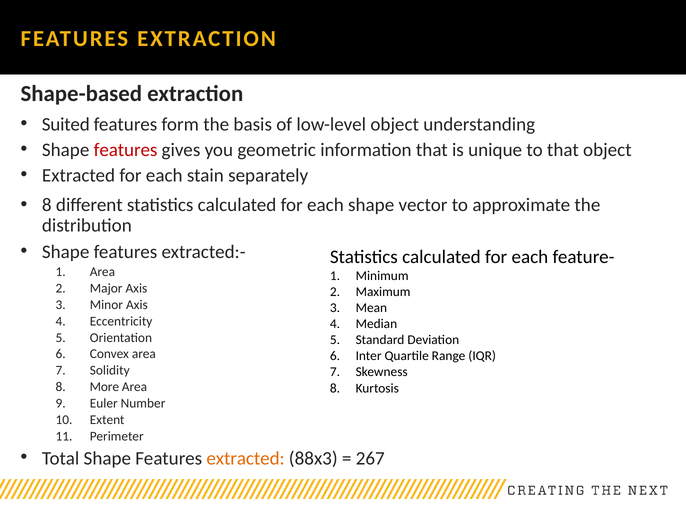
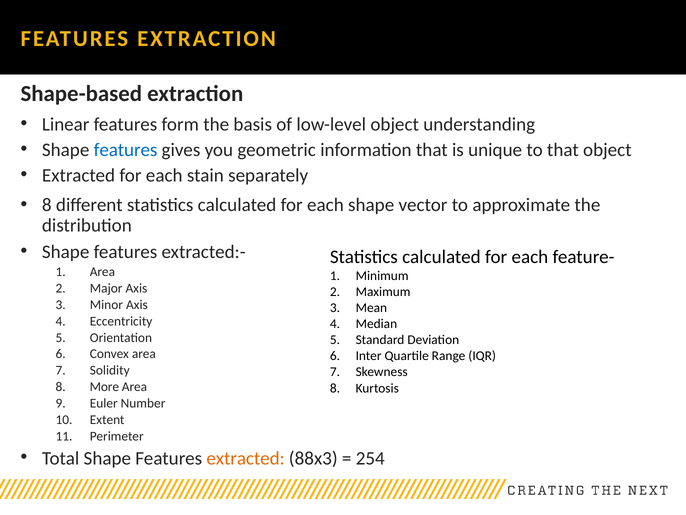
Suited: Suited -> Linear (66, 124)
features colour: red -> blue (126, 150)
267: 267 -> 254 (370, 458)
